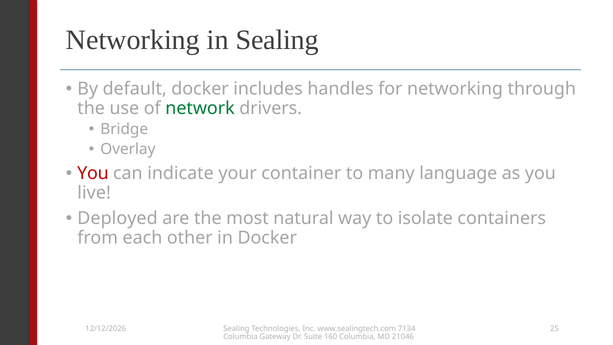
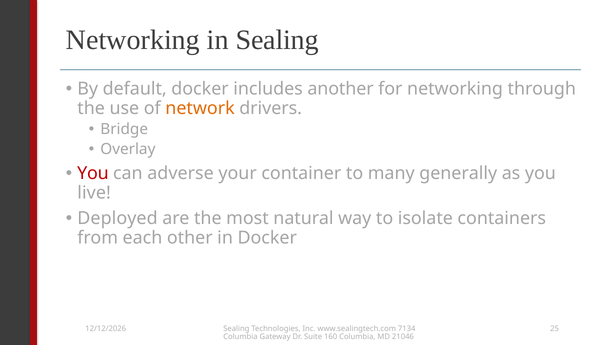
handles: handles -> another (341, 89)
network colour: green -> orange (200, 108)
indicate: indicate -> adverse (181, 173)
language: language -> generally (458, 173)
